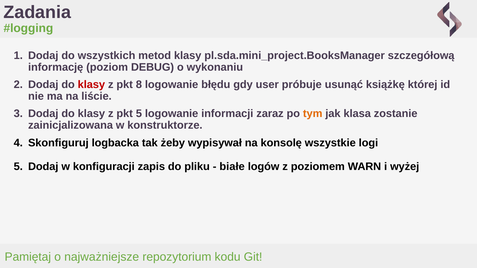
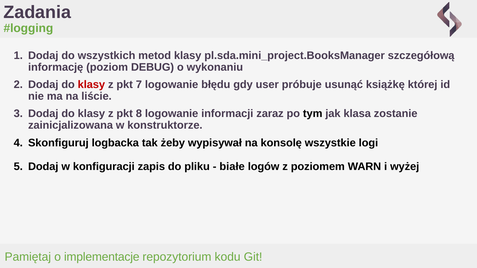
8: 8 -> 7 (139, 85)
pkt 5: 5 -> 8 (139, 114)
tym colour: orange -> black (313, 114)
najważniejsze: najważniejsze -> implementacje (102, 257)
